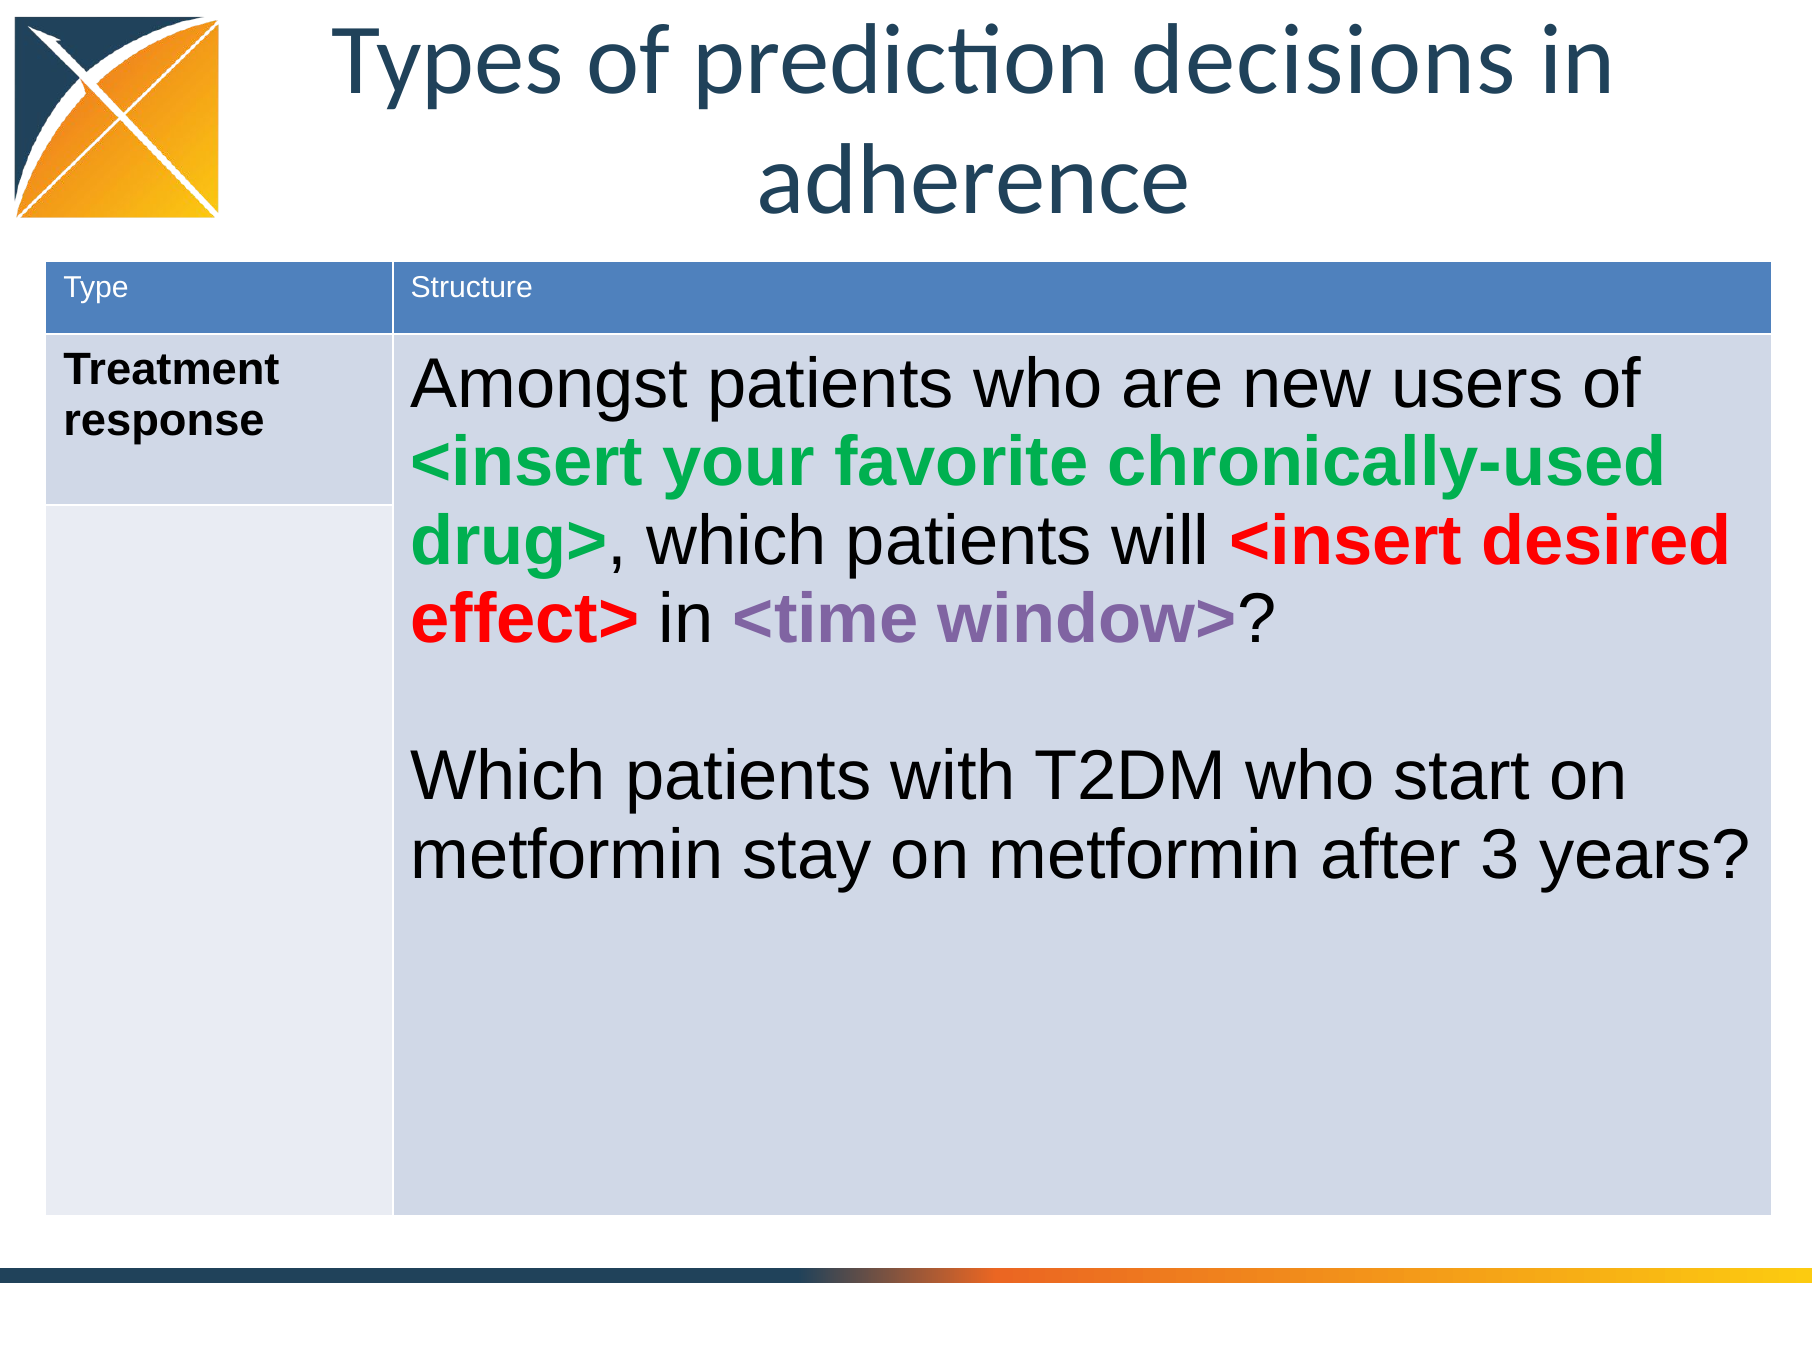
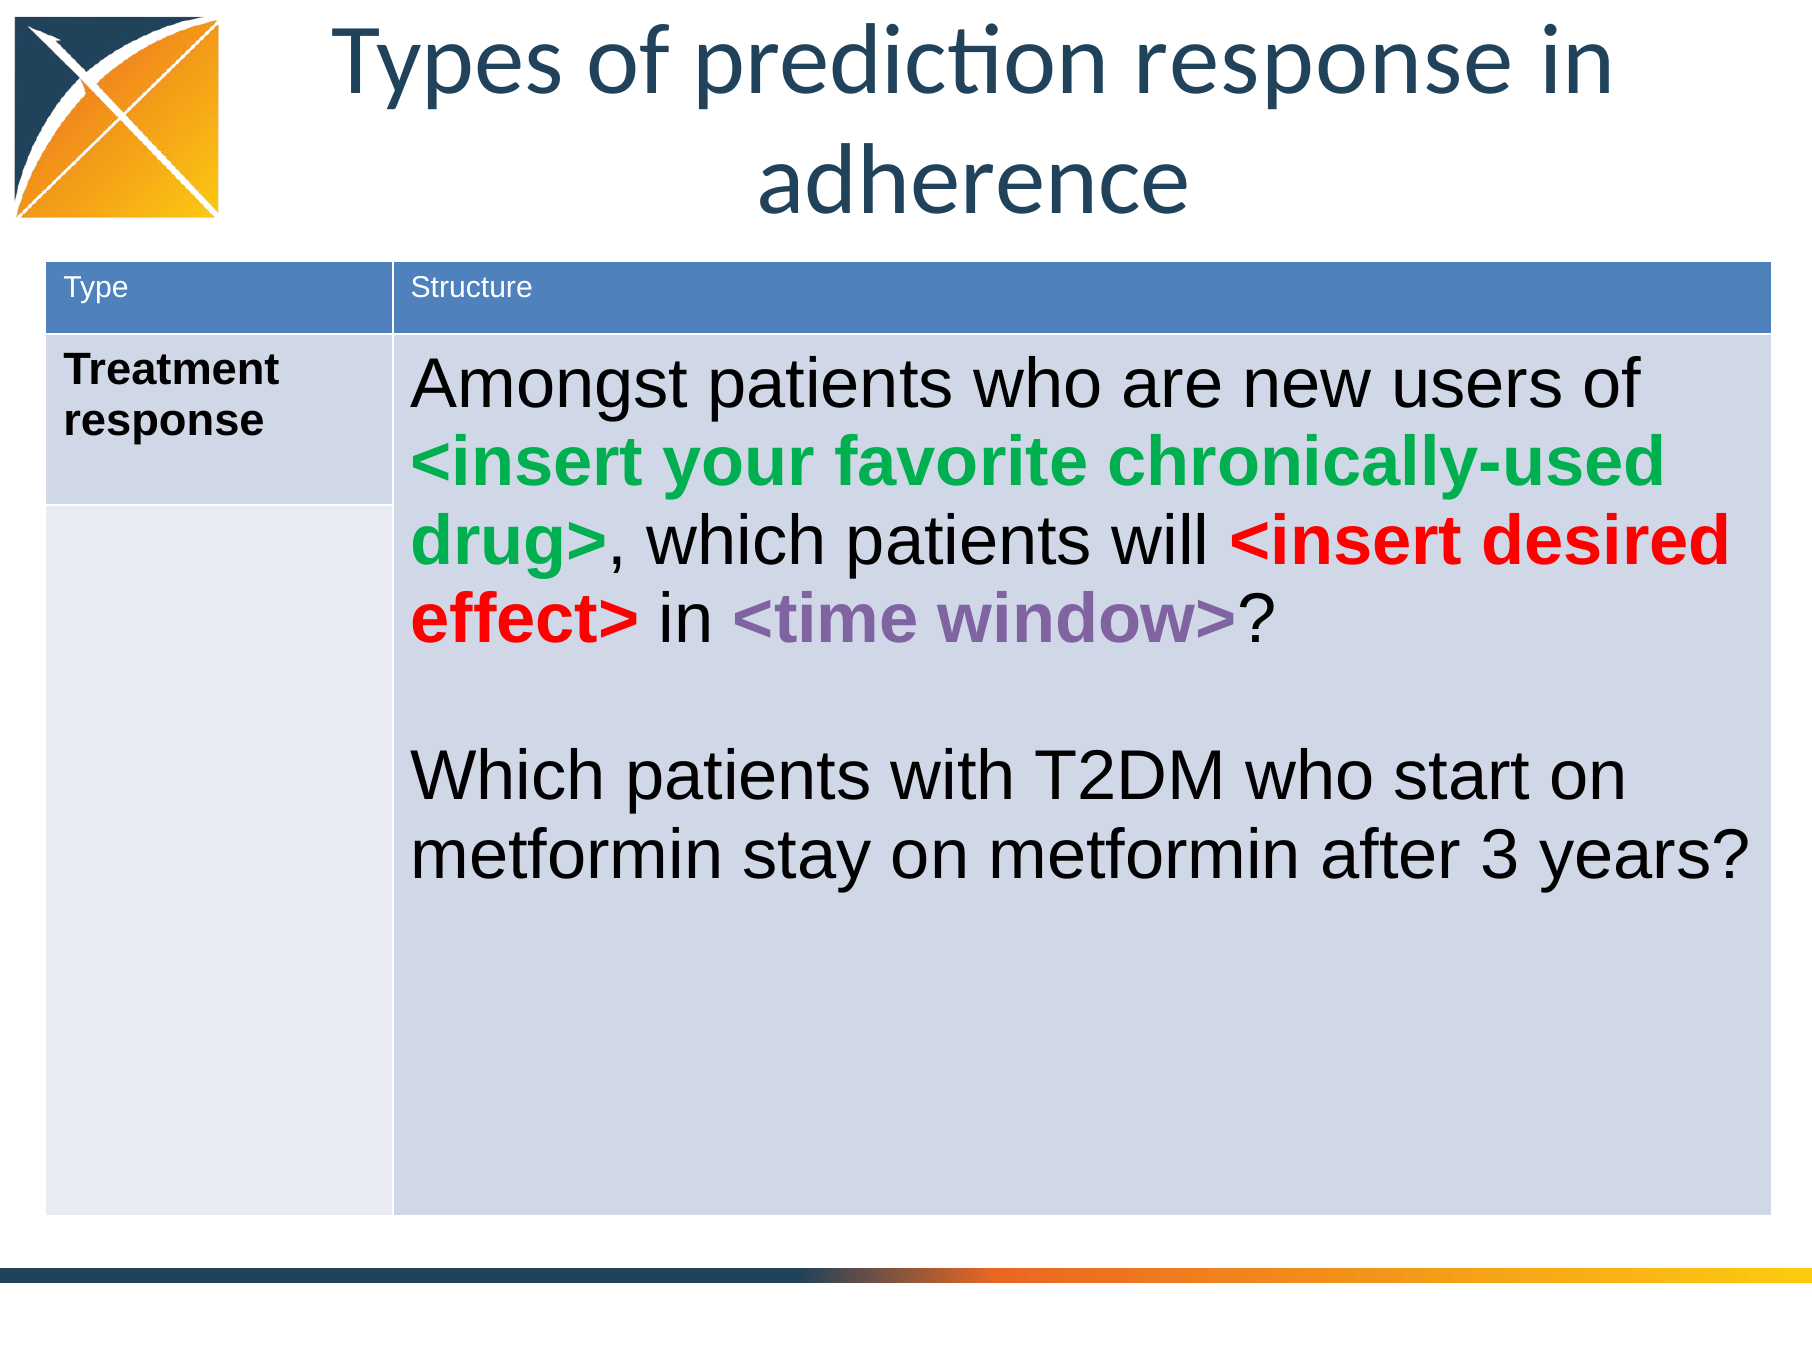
prediction decisions: decisions -> response (1324, 60)
